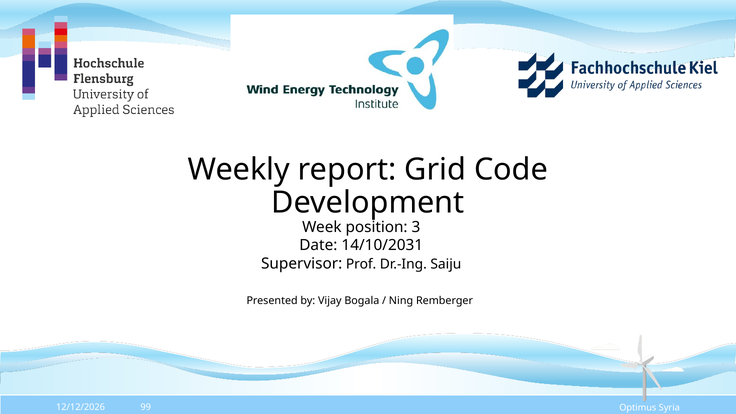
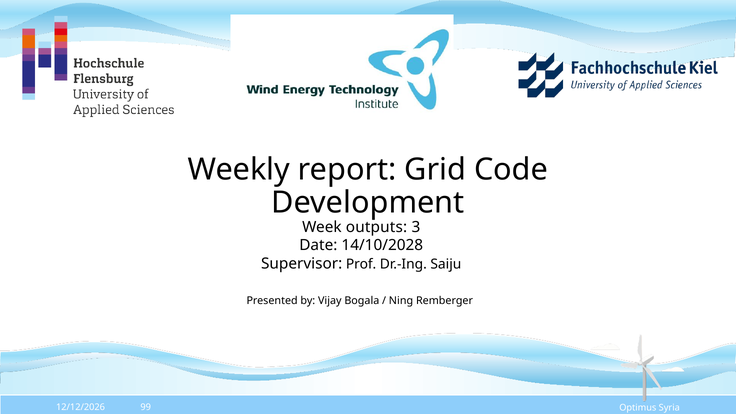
position: position -> outputs (376, 227)
14/10/2031: 14/10/2031 -> 14/10/2028 (382, 245)
